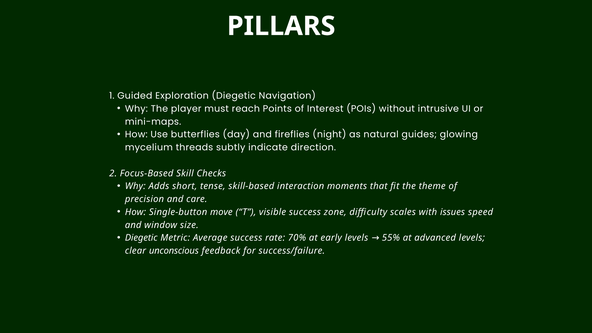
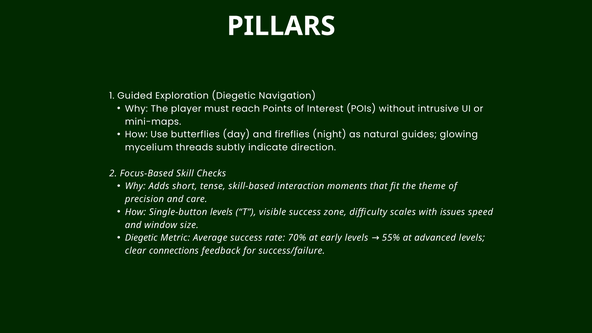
Single-button move: move -> levels (221, 212)
unconscious: unconscious -> connections (174, 251)
